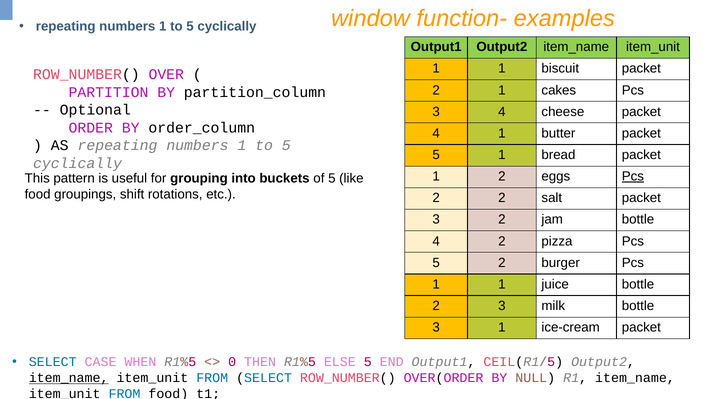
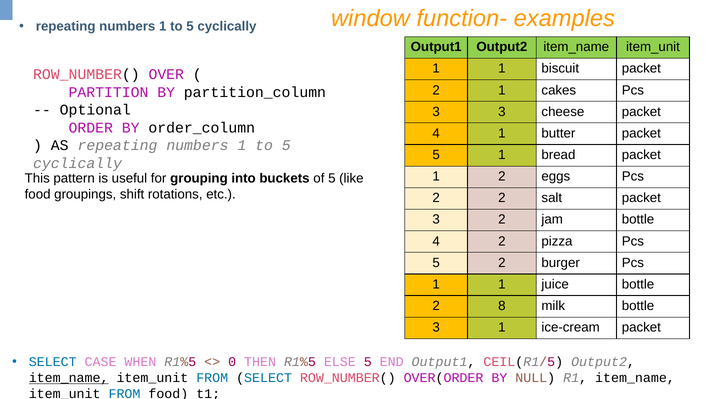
3 4: 4 -> 3 (502, 112)
Pcs underline: present -> none (633, 176)
2 3: 3 -> 8 (502, 306)
